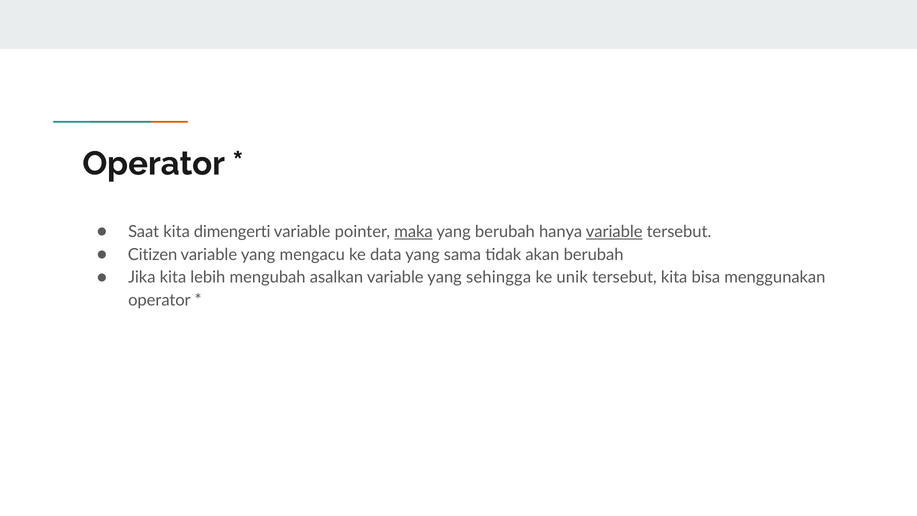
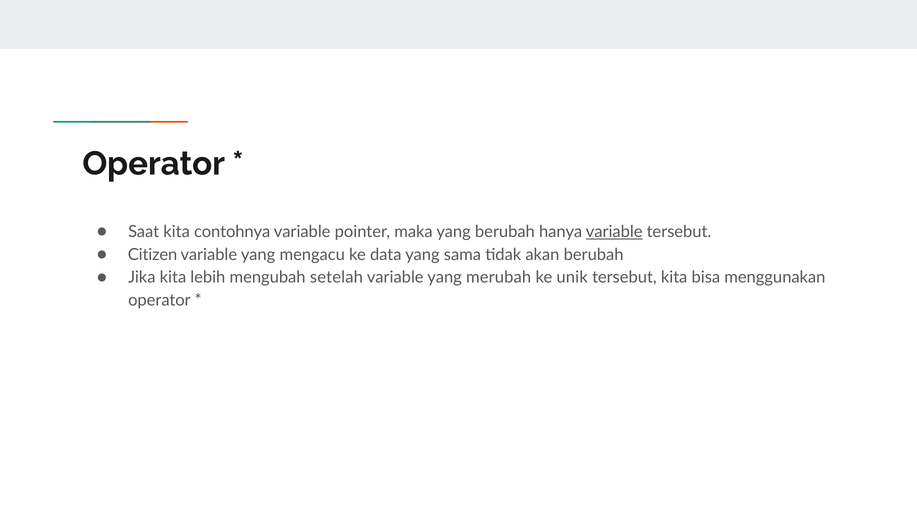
dimengerti: dimengerti -> contohnya (232, 232)
maka underline: present -> none (413, 232)
asalkan: asalkan -> setelah (336, 277)
sehingga: sehingga -> merubah (499, 277)
